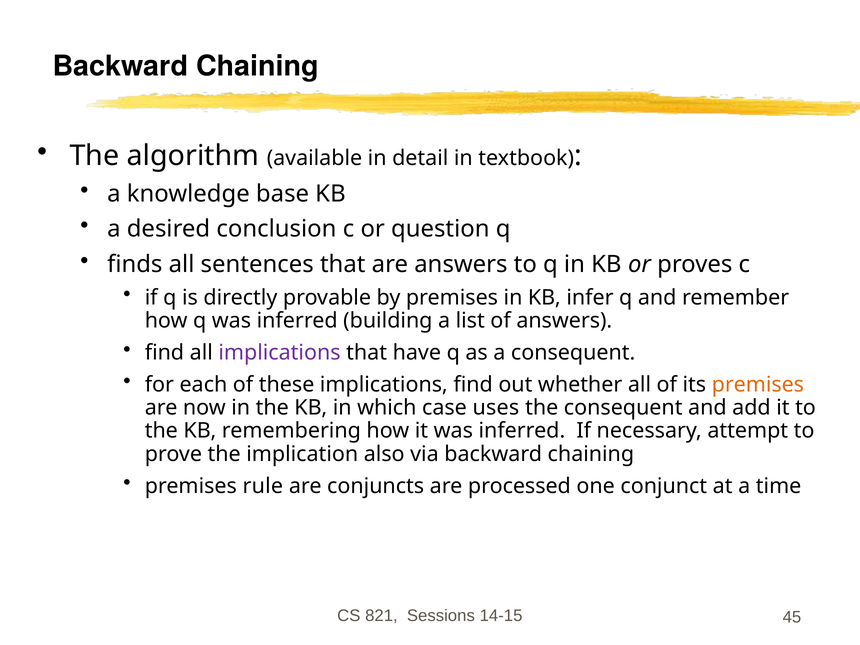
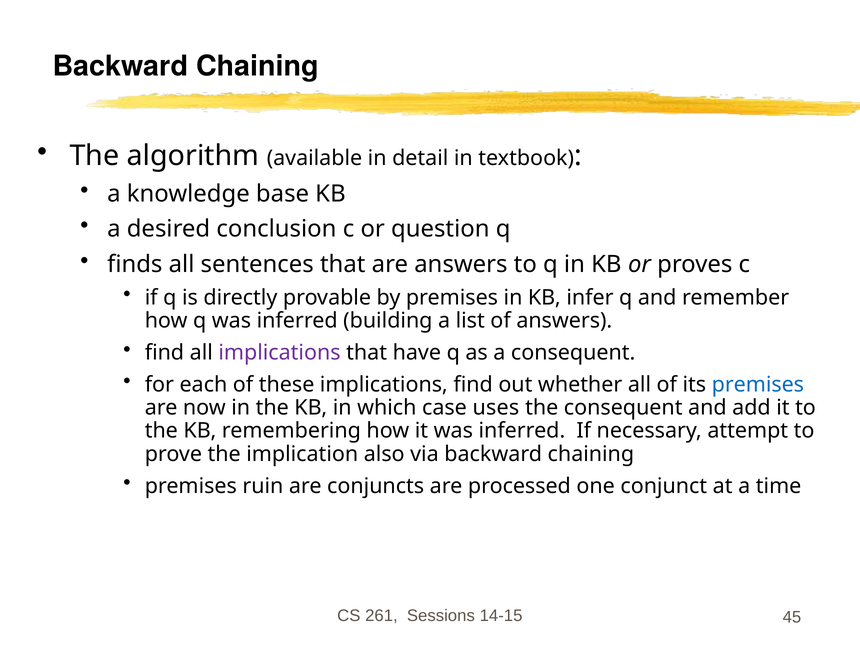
premises colour: orange -> blue (758, 384)
rule: rule -> ruin (263, 486)
821: 821 -> 261 (381, 616)
